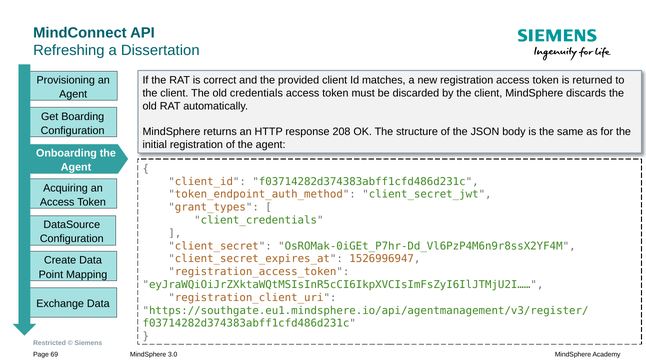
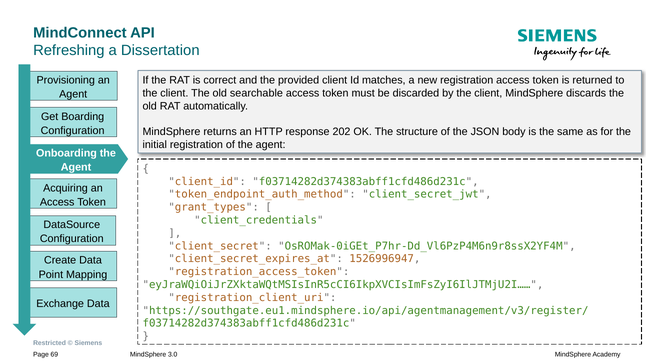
credentials: credentials -> searchable (256, 93)
208: 208 -> 202 (341, 132)
